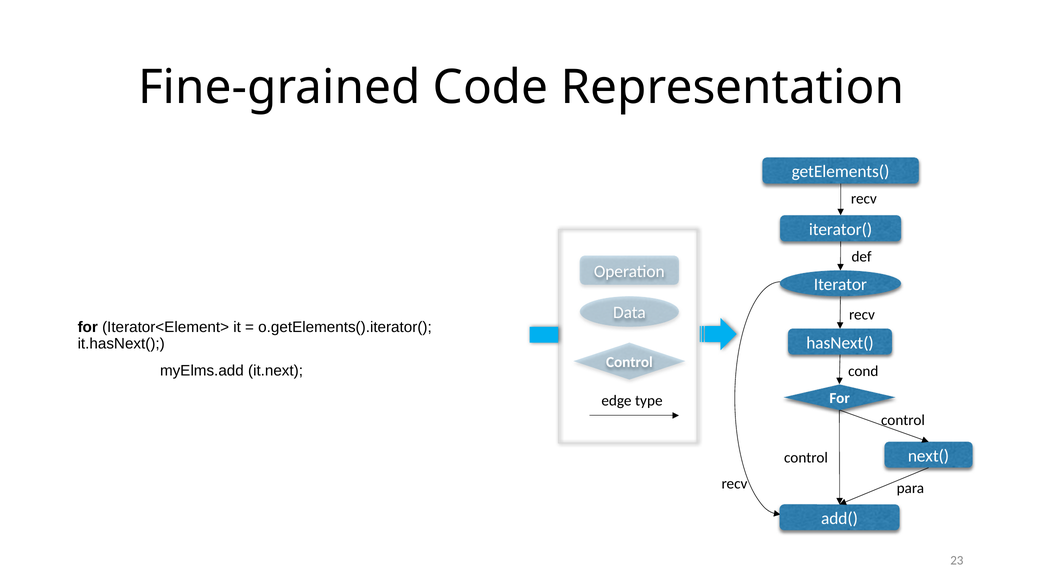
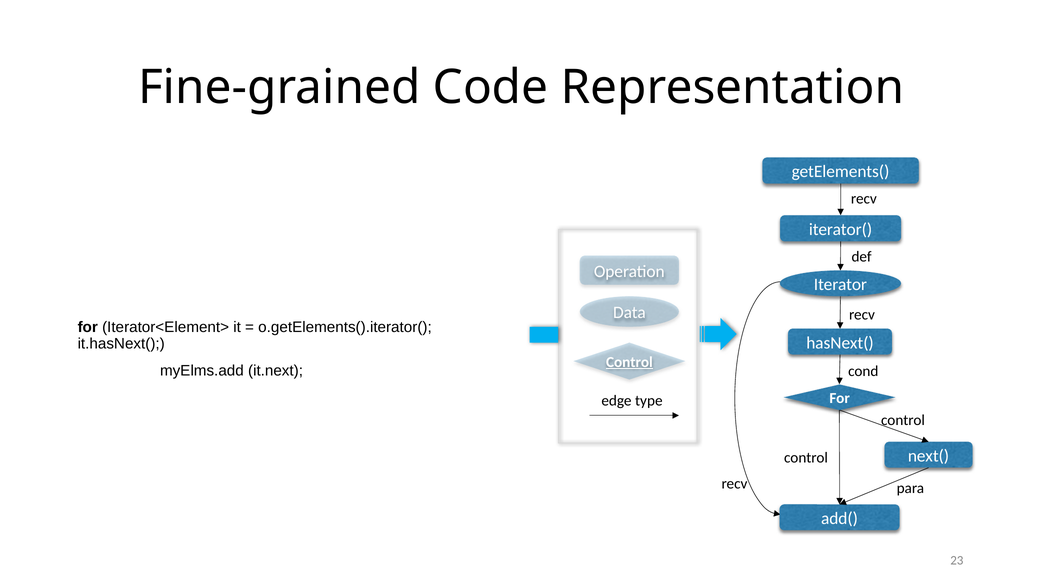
Control underline: none -> present (629, 362)
